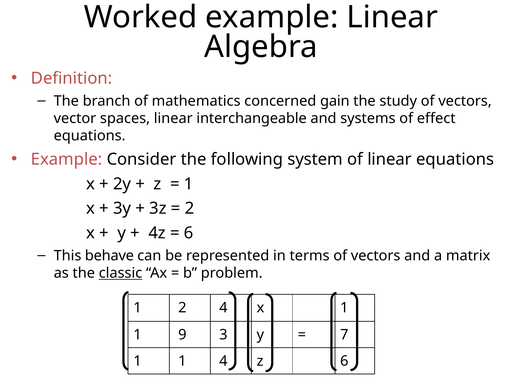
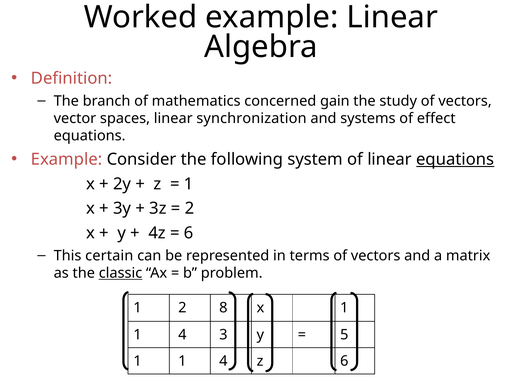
interchangeable: interchangeable -> synchronization (251, 119)
equations underline: none -> present (455, 159)
behave: behave -> certain (109, 256)
2 4: 4 -> 8 (223, 308)
9: 9 -> 4 (182, 335)
7: 7 -> 5 (344, 335)
